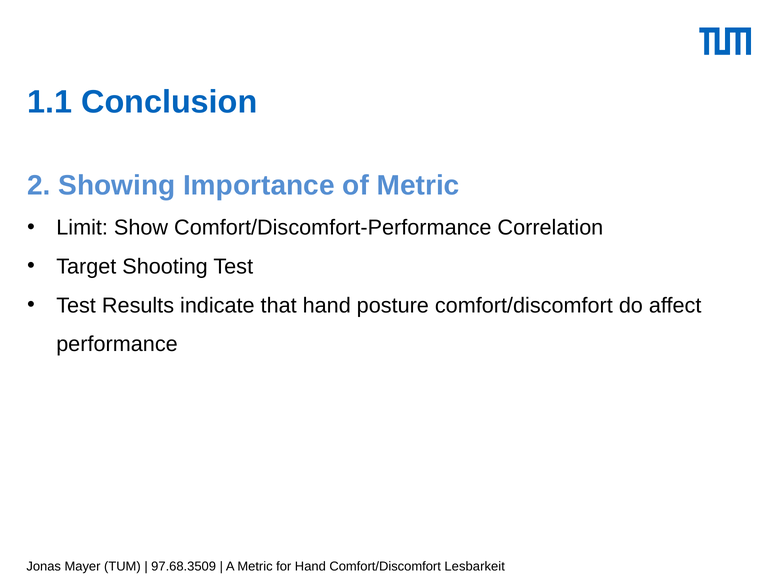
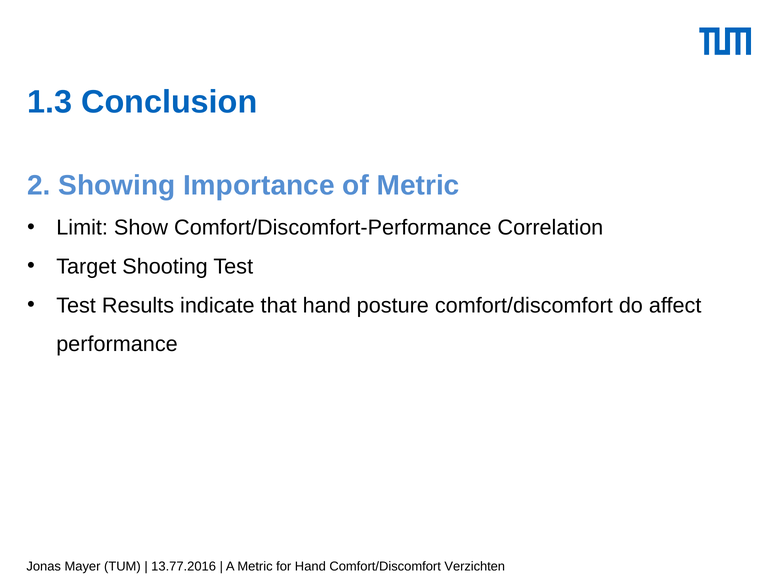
1.1: 1.1 -> 1.3 (50, 102)
97.68.3509: 97.68.3509 -> 13.77.2016 (184, 567)
Lesbarkeit: Lesbarkeit -> Verzichten (475, 567)
